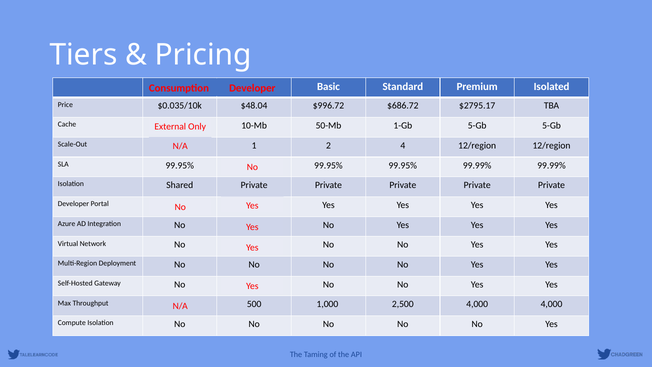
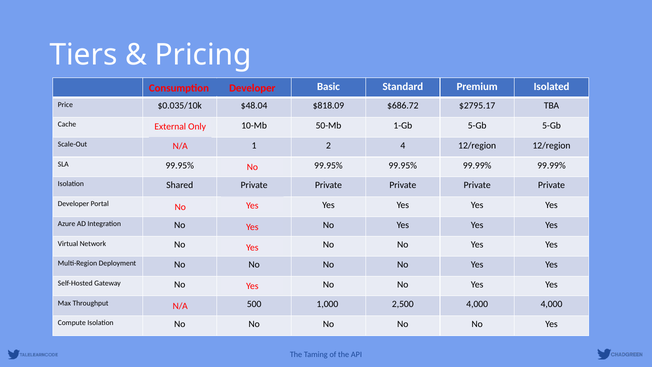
$996.72: $996.72 -> $818.09 (328, 106)
